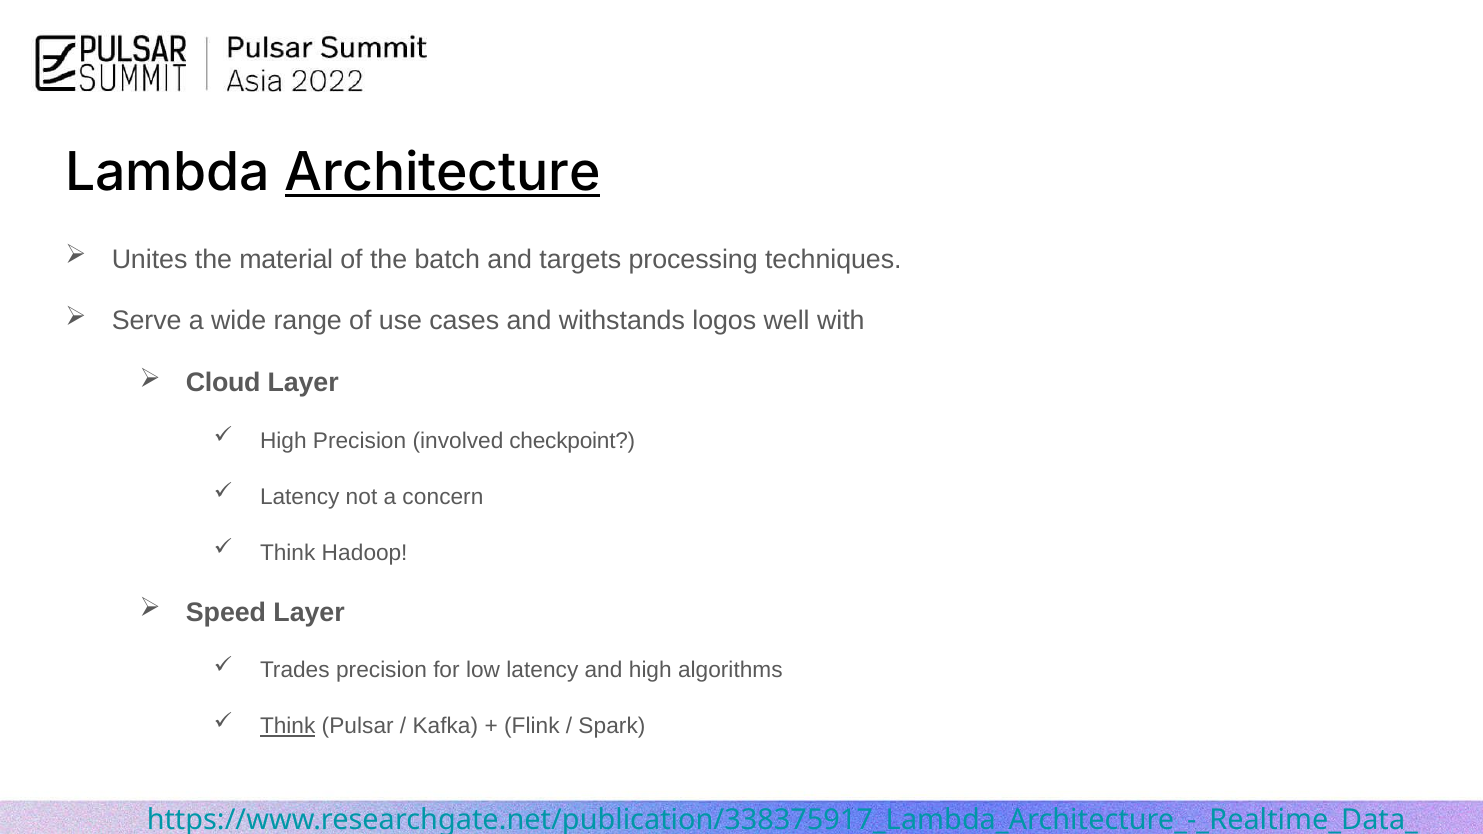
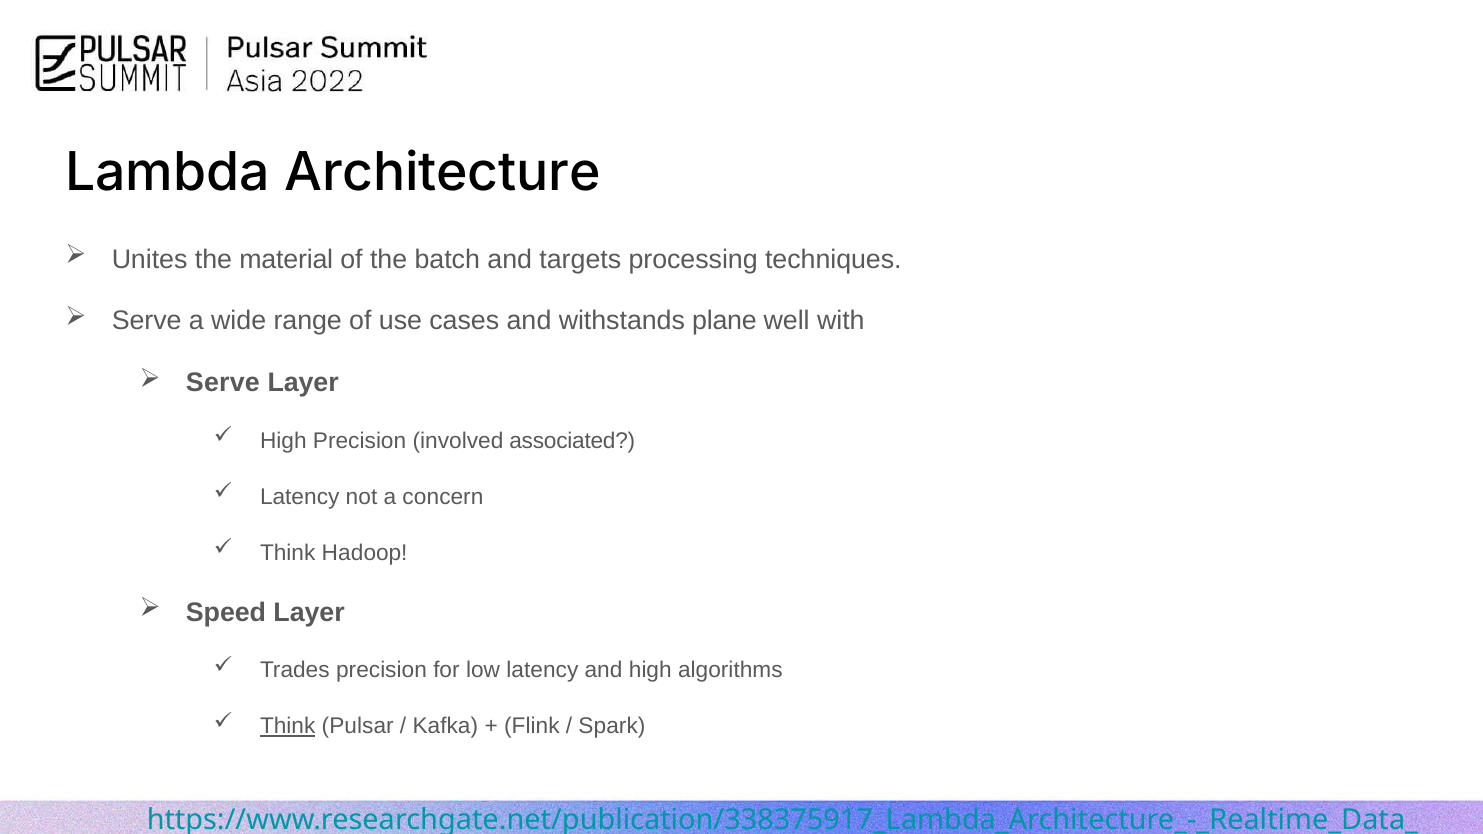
Architecture underline: present -> none (443, 173)
logos: logos -> plane (724, 321)
Cloud: Cloud -> Serve (223, 383)
checkpoint: checkpoint -> associated (572, 441)
